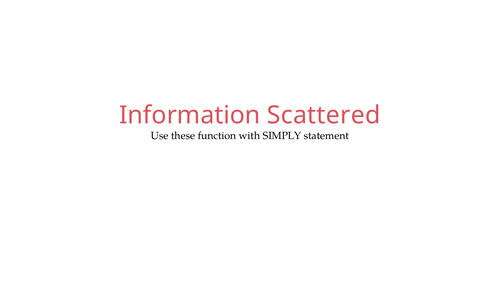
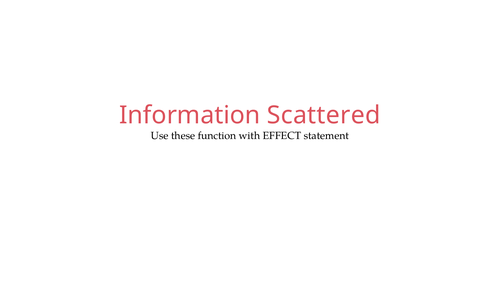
SIMPLY: SIMPLY -> EFFECT (282, 136)
